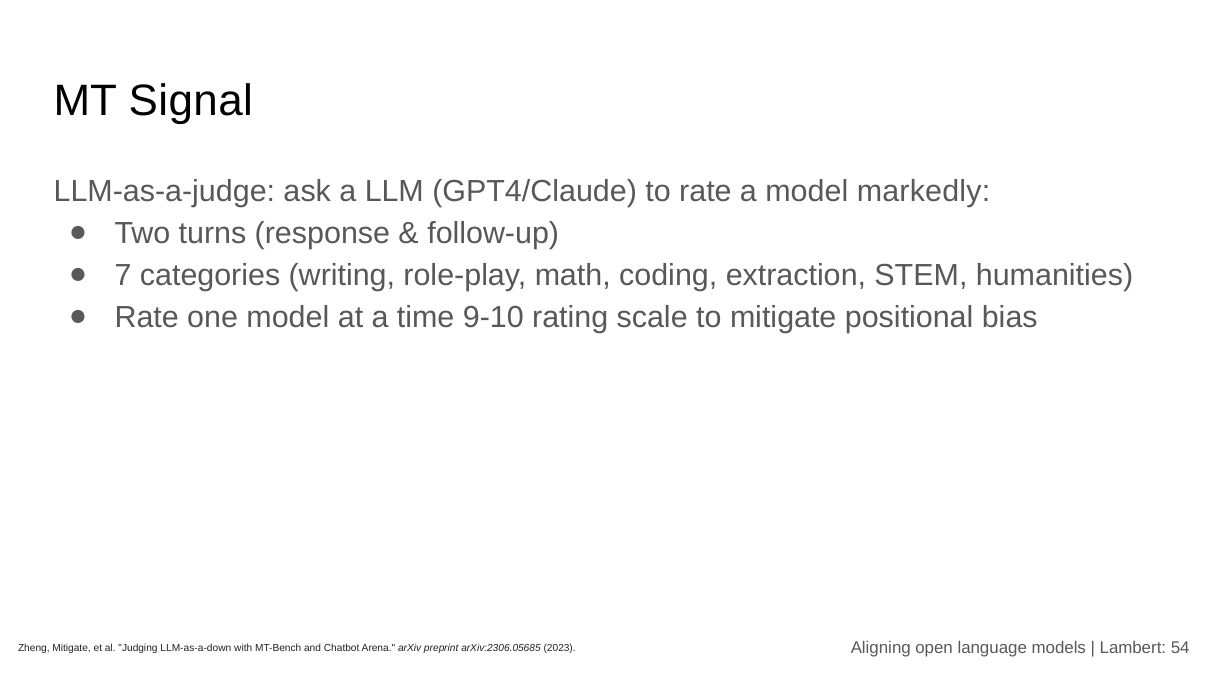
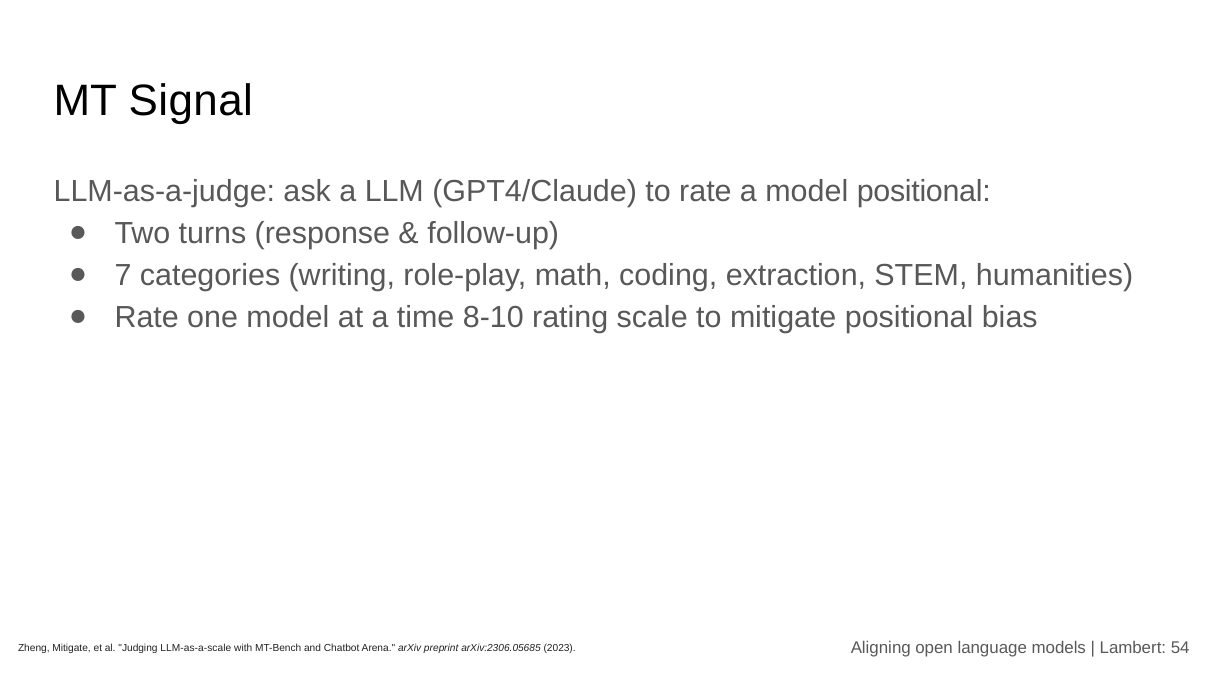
model markedly: markedly -> positional (924, 192)
9-10: 9-10 -> 8-10 (493, 318)
LLM-as-a-down: LLM-as-a-down -> LLM-as-a-scale (196, 648)
